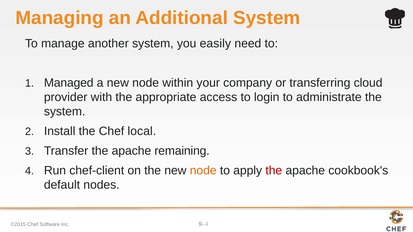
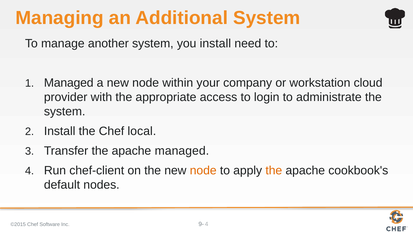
you easily: easily -> install (215, 44)
transferring: transferring -> workstation (320, 83)
apache remaining: remaining -> managed (182, 151)
the colour: red -> orange (274, 171)
